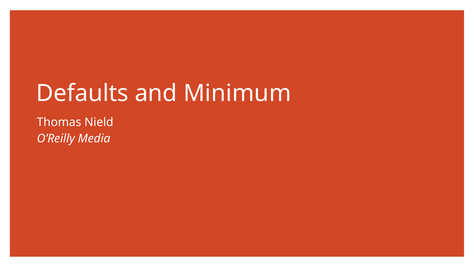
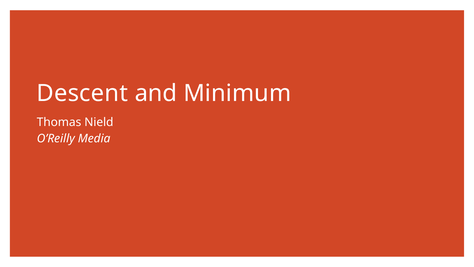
Defaults: Defaults -> Descent (82, 93)
